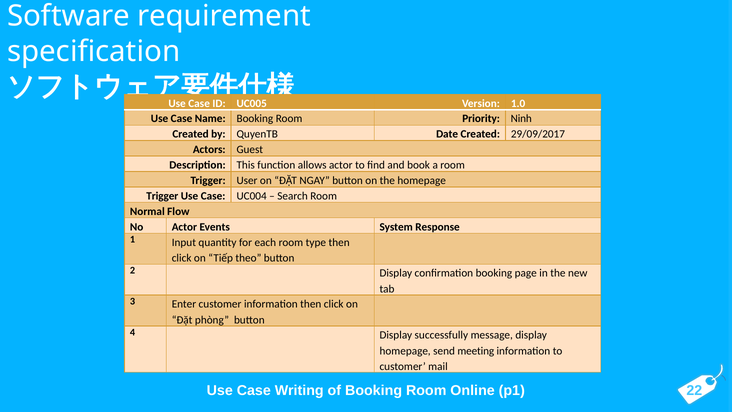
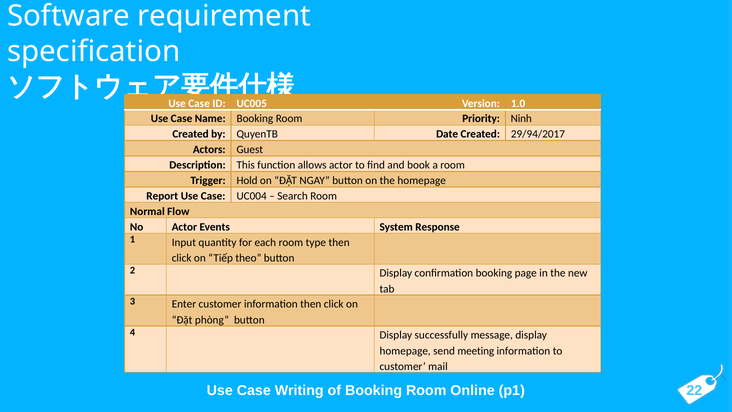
29/09/2017: 29/09/2017 -> 29/94/2017 (538, 134)
User: User -> Hold (247, 180)
Trigger: Trigger -> Report (162, 196)
